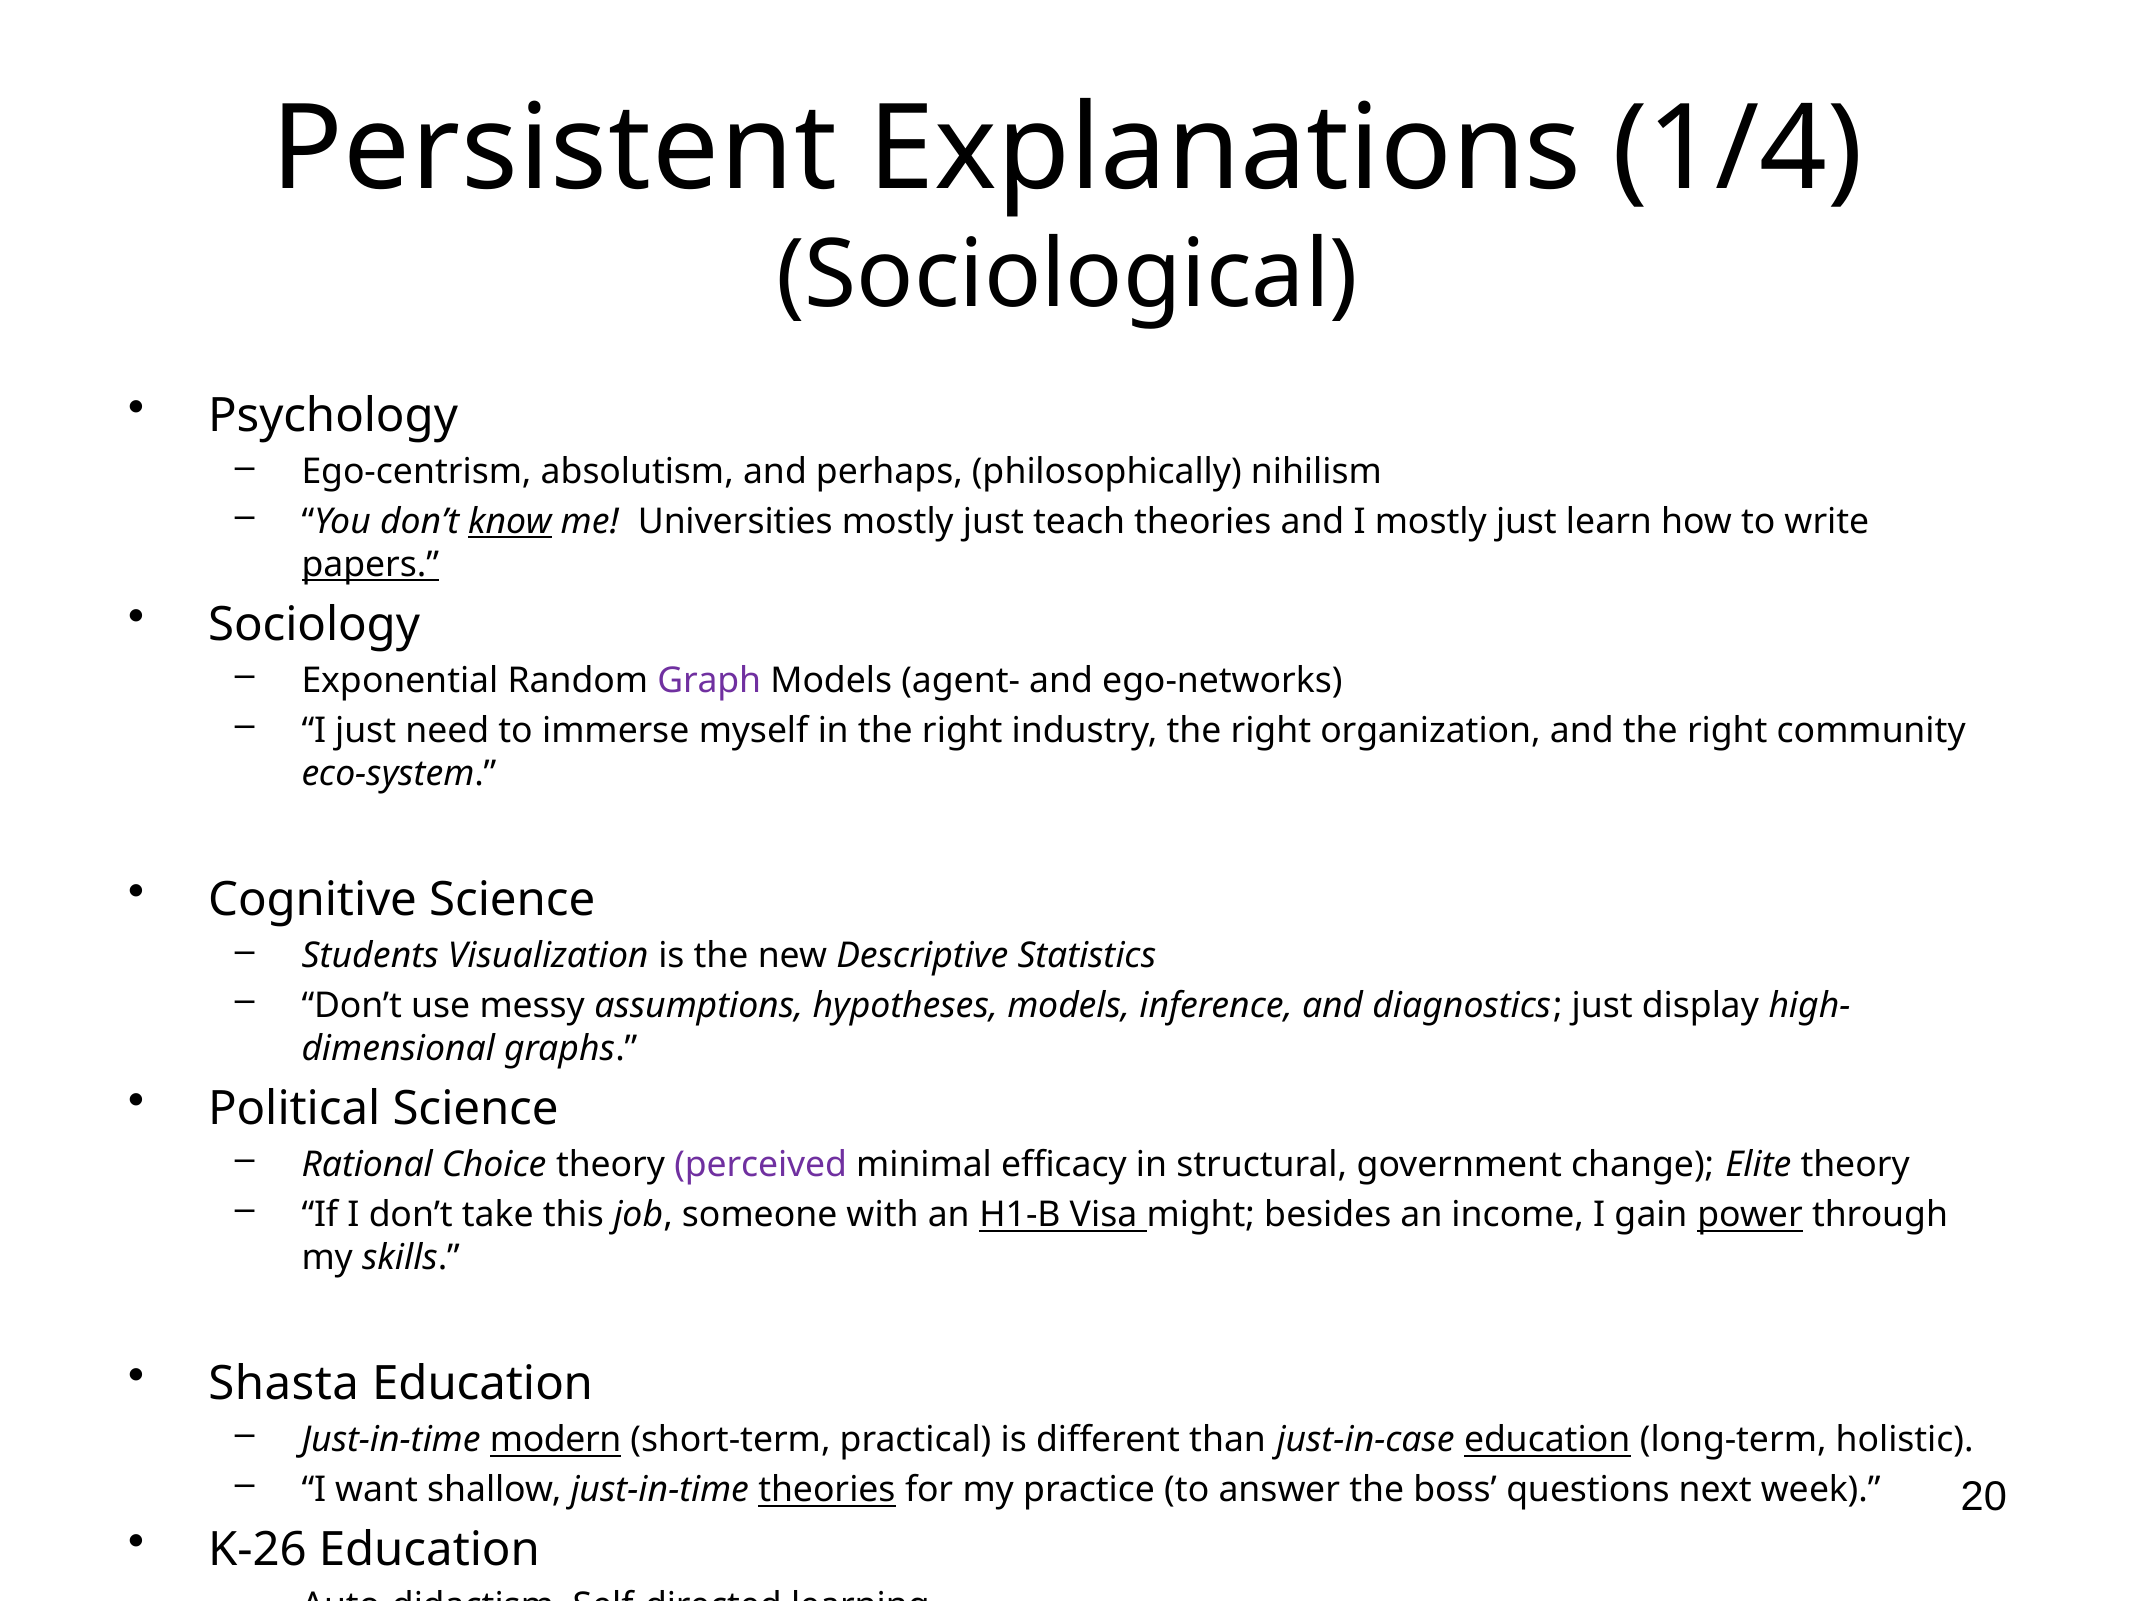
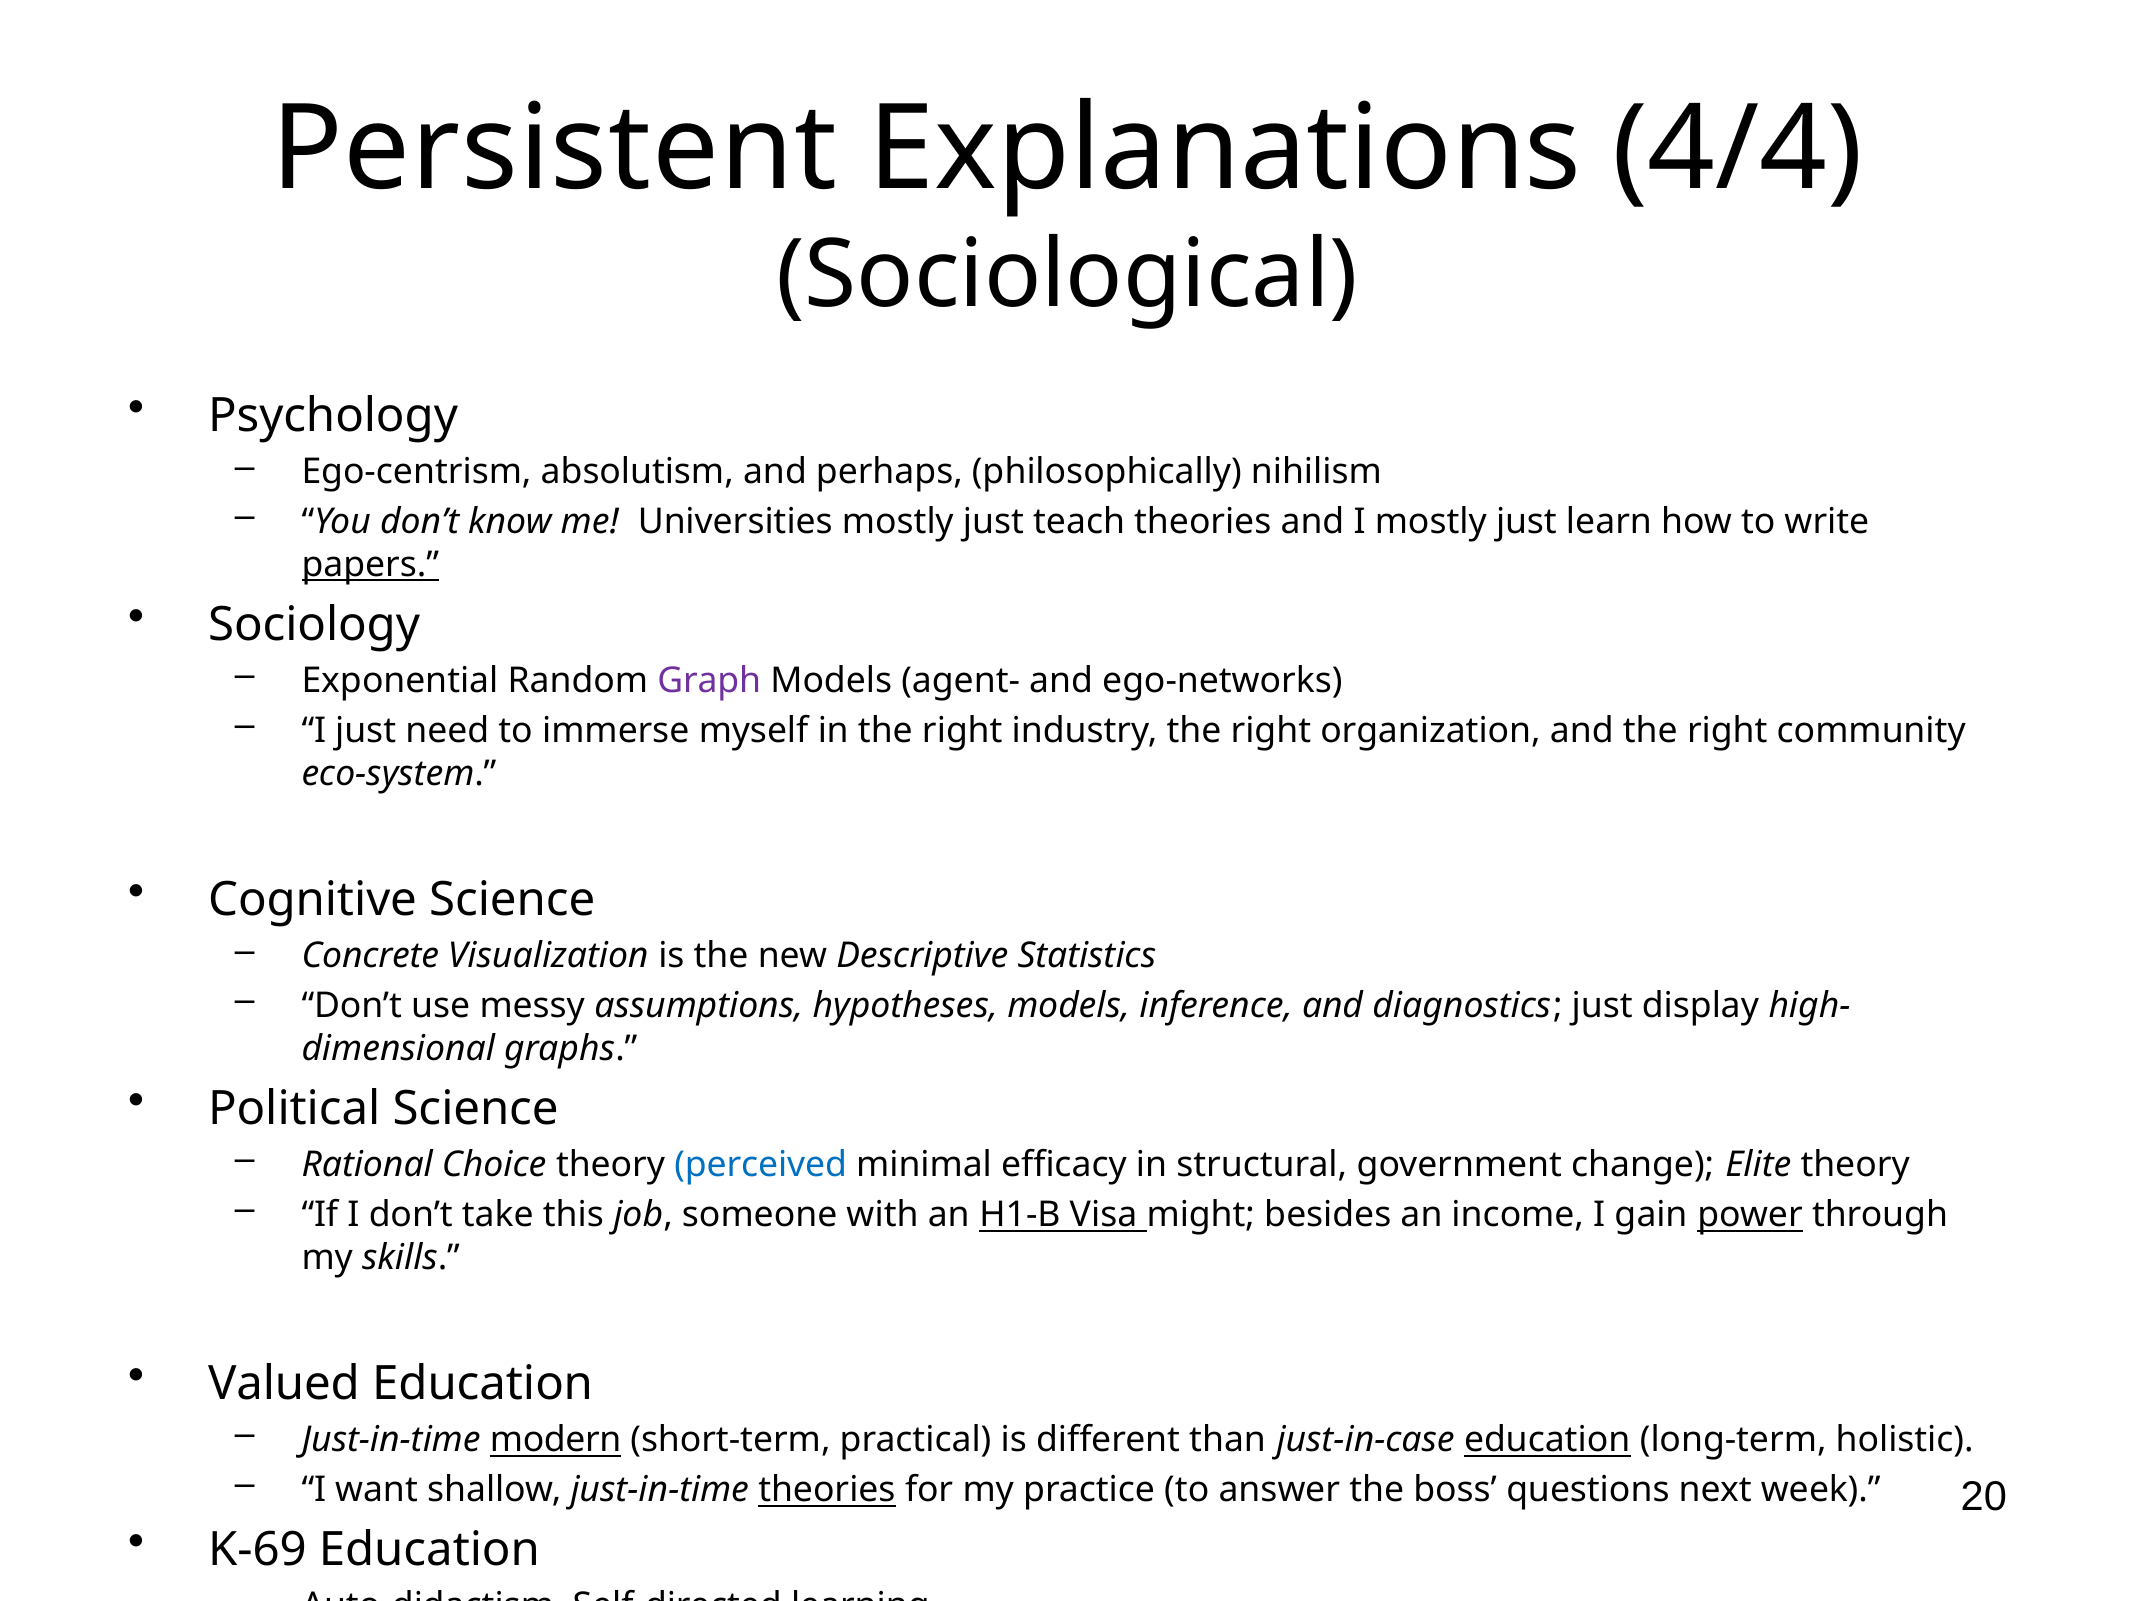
1/4: 1/4 -> 4/4 (1738, 149)
know underline: present -> none (510, 522)
Students: Students -> Concrete (370, 956)
perceived colour: purple -> blue (761, 1165)
Shasta: Shasta -> Valued (284, 1384)
K-26: K-26 -> K-69 (258, 1550)
